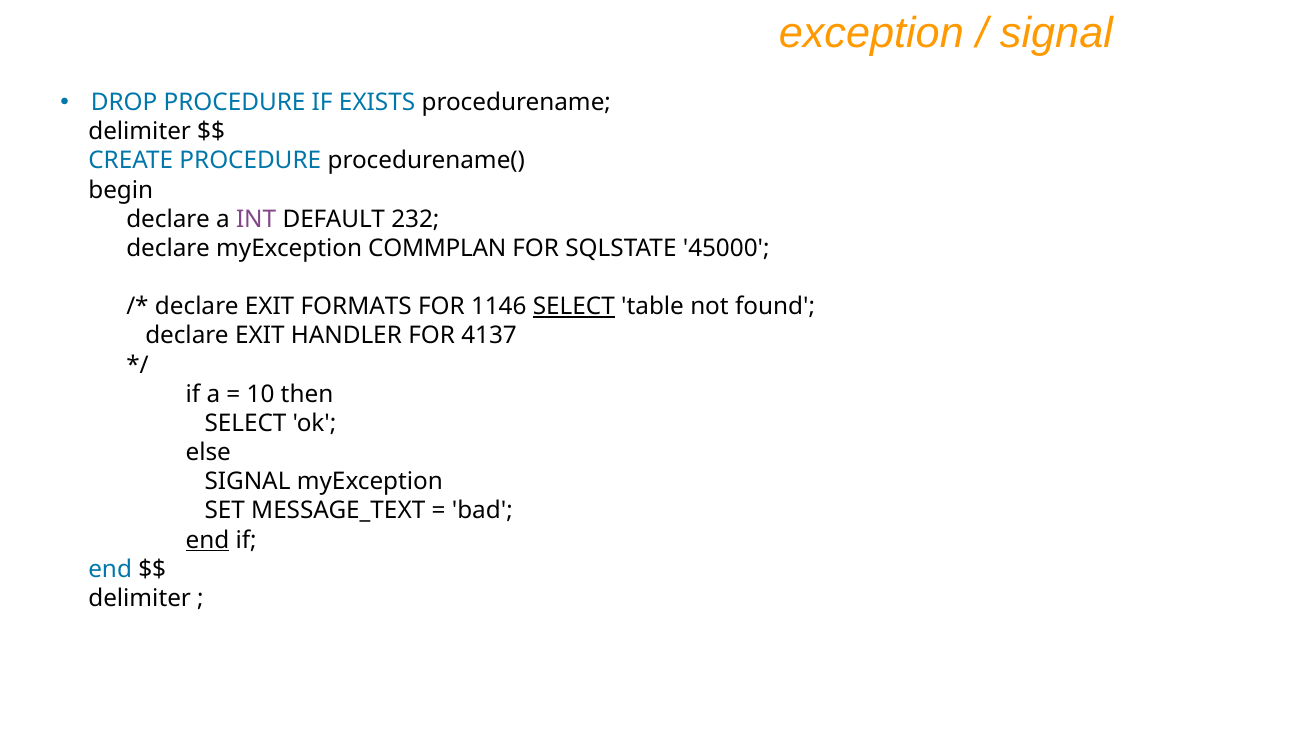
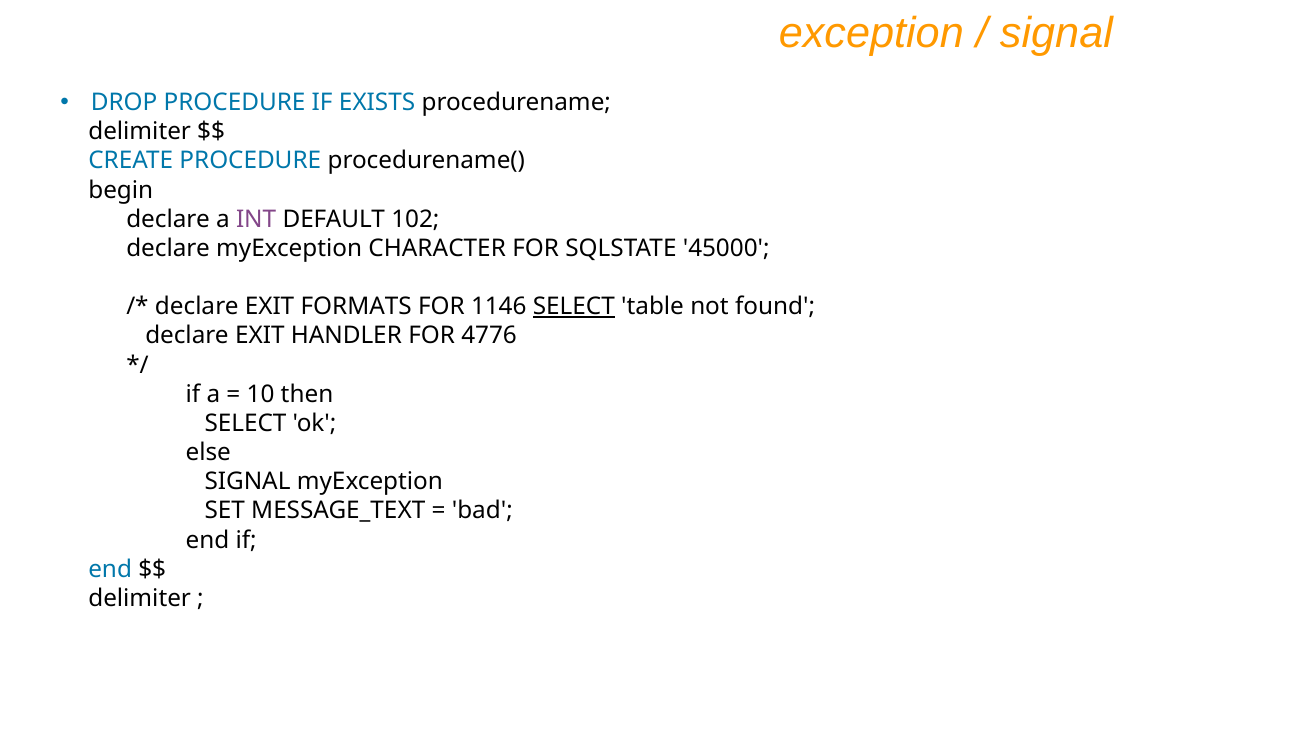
232: 232 -> 102 (415, 219)
COMMPLAN: COMMPLAN -> CHARACTER (437, 249)
4137: 4137 -> 4776 (489, 336)
end underline: present -> none (207, 540)
